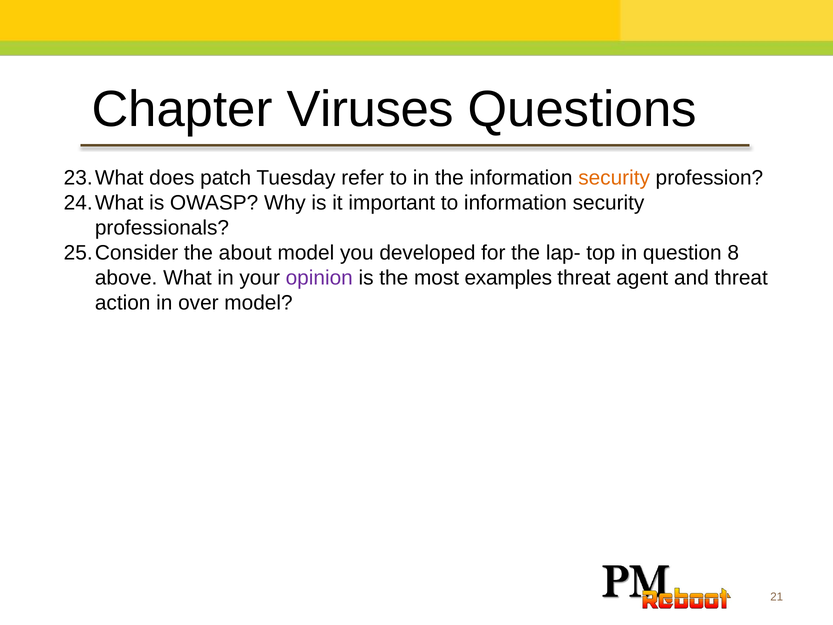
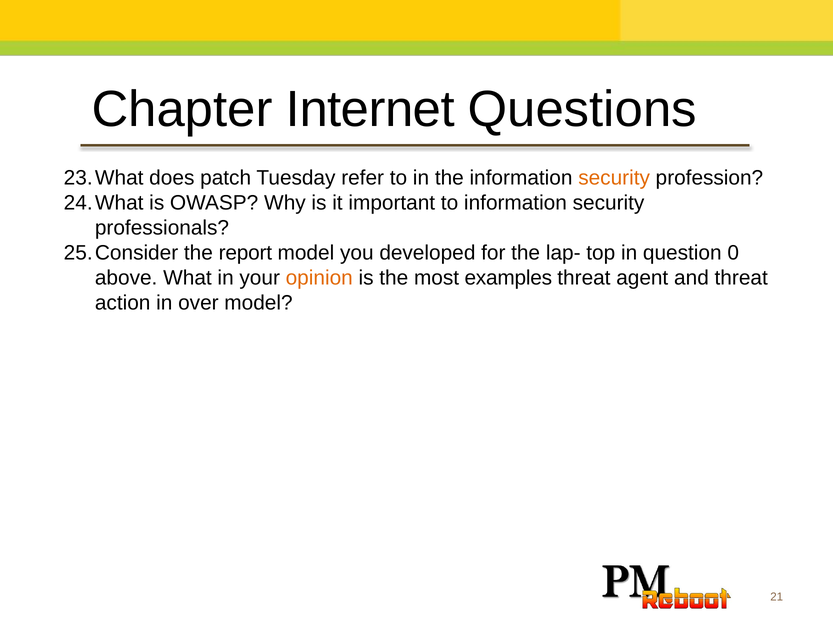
Viruses: Viruses -> Internet (370, 110)
about: about -> report (245, 253)
8: 8 -> 0 (733, 253)
opinion colour: purple -> orange (319, 278)
